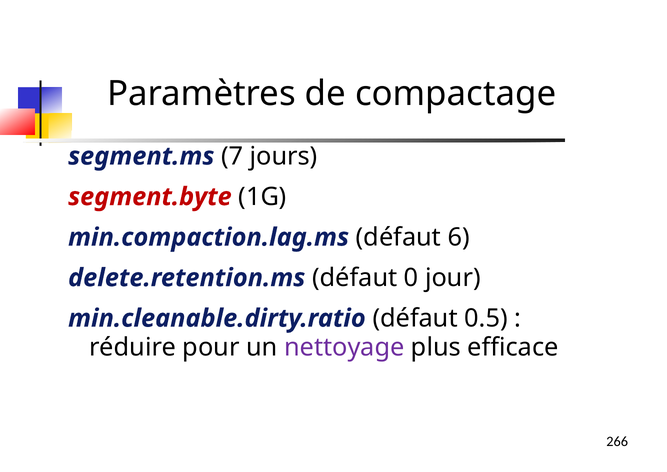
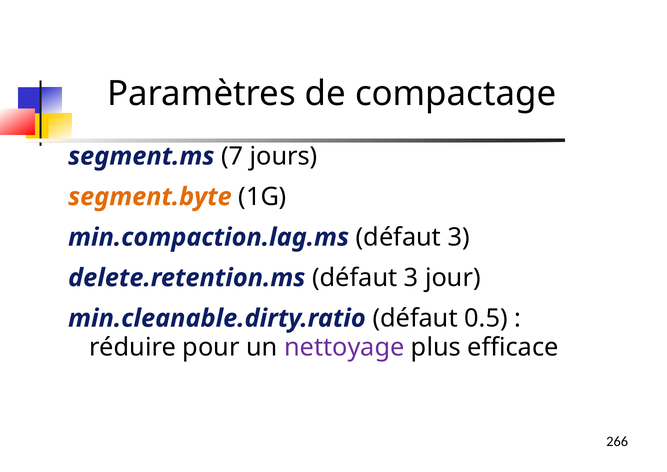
segment.byte colour: red -> orange (150, 197)
min.compaction.lag.ms défaut 6: 6 -> 3 (459, 237)
delete.retention.ms défaut 0: 0 -> 3 (411, 278)
